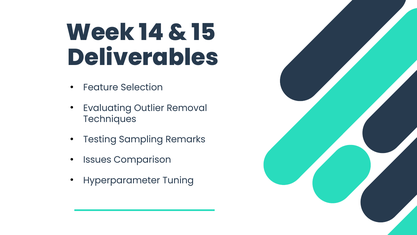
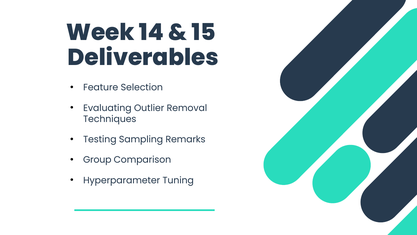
Issues: Issues -> Group (97, 160)
